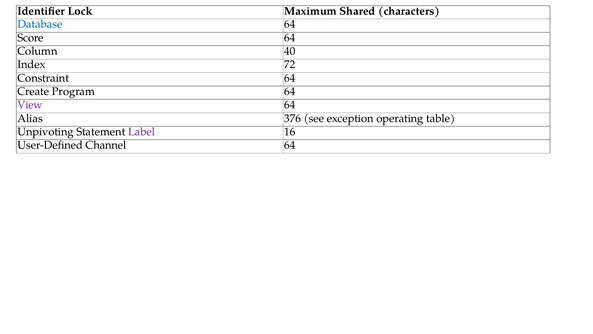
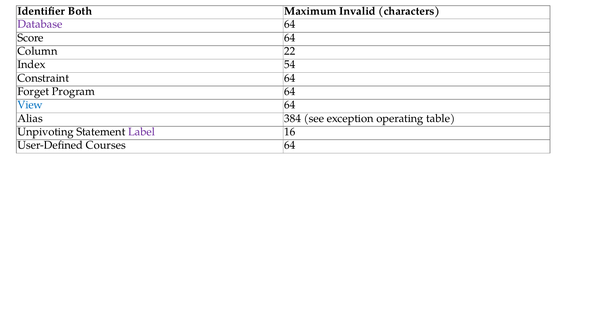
Lock: Lock -> Both (80, 11)
Shared: Shared -> Invalid (358, 11)
Database colour: blue -> purple (40, 24)
40: 40 -> 22 (290, 51)
72: 72 -> 54 (290, 65)
Create: Create -> Forget (33, 91)
View colour: purple -> blue (30, 105)
376: 376 -> 384 (293, 118)
Channel: Channel -> Courses (106, 145)
